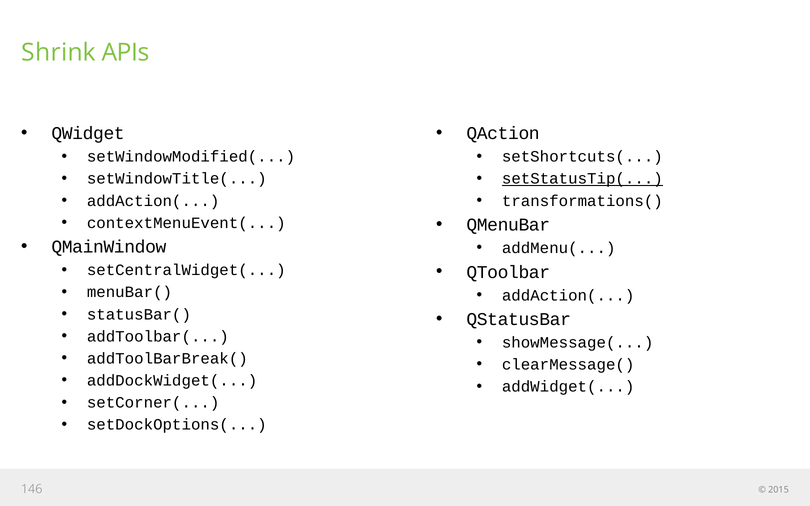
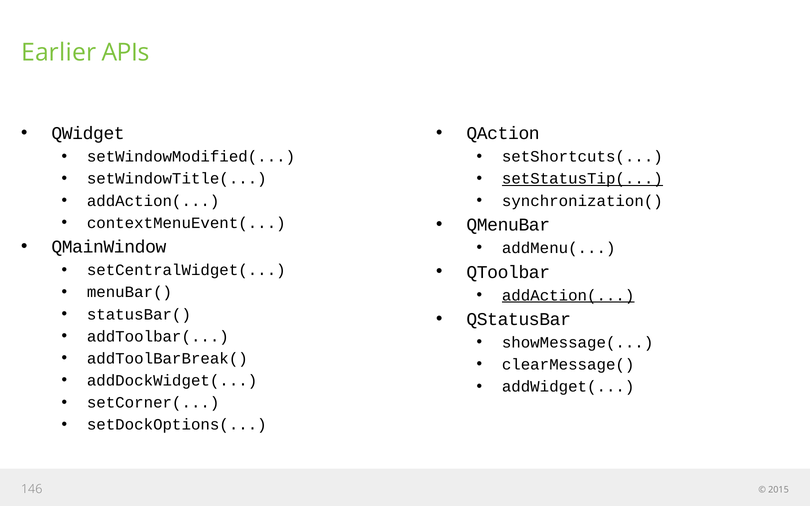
Shrink: Shrink -> Earlier (59, 53)
transformations(: transformations( -> synchronization( (582, 201)
addAction( underline: none -> present (568, 295)
